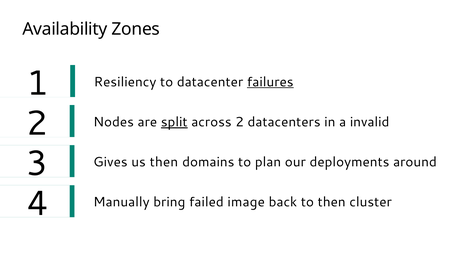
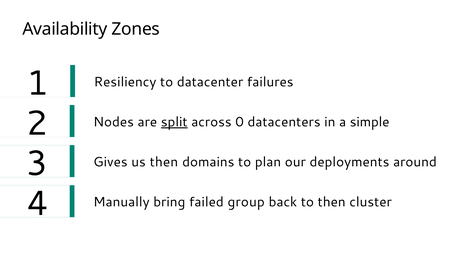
failures underline: present -> none (270, 82)
across 2: 2 -> 0 (240, 122)
invalid: invalid -> simple (370, 122)
image: image -> group (246, 202)
